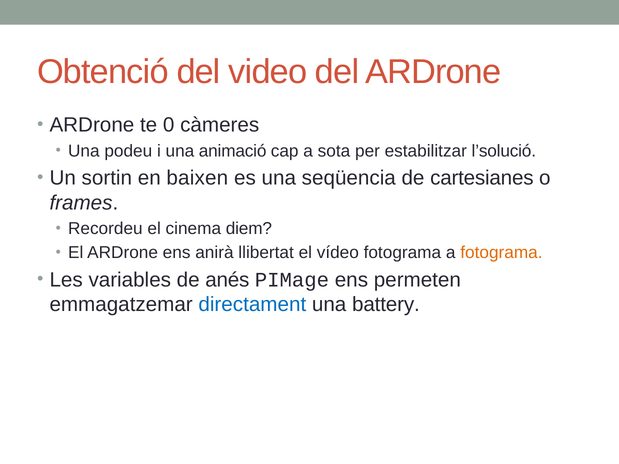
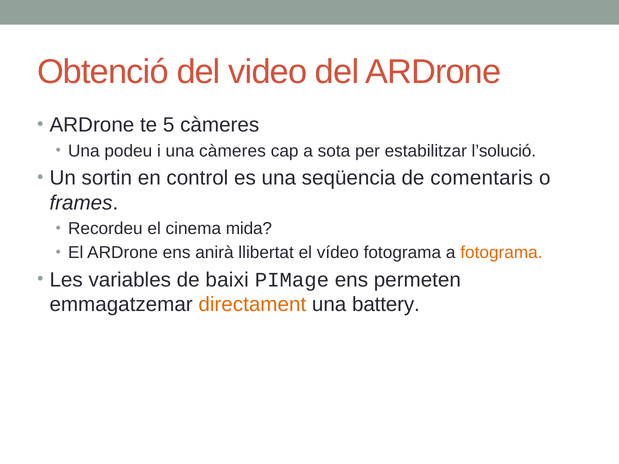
0: 0 -> 5 (169, 125)
una animació: animació -> càmeres (232, 151)
baixen: baixen -> control (197, 178)
cartesianes: cartesianes -> comentaris (482, 178)
diem: diem -> mida (249, 229)
anés: anés -> baixi (227, 280)
directament colour: blue -> orange (252, 305)
